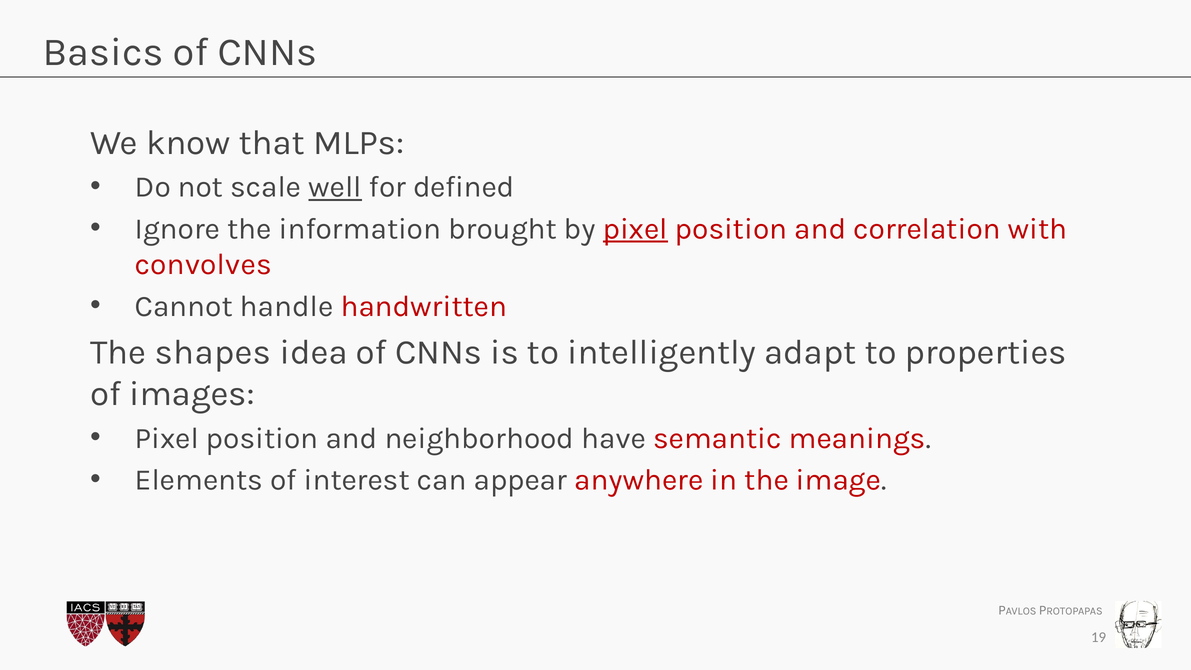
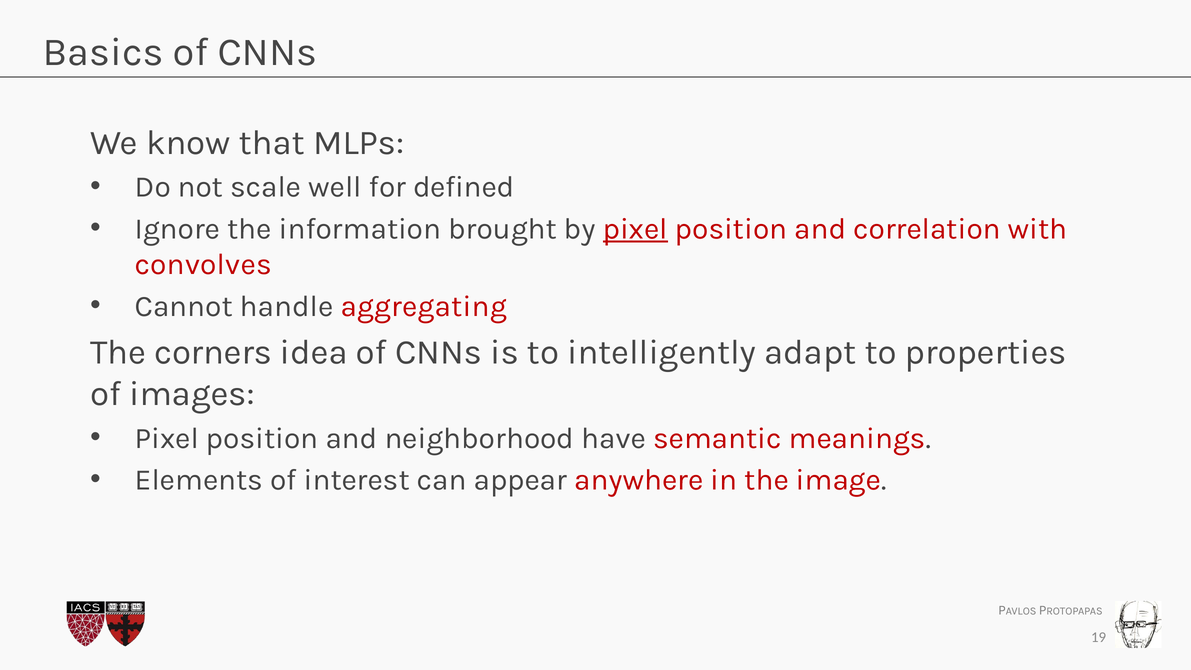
well underline: present -> none (335, 187)
handwritten: handwritten -> aggregating (424, 306)
shapes: shapes -> corners (213, 352)
